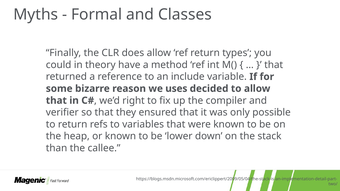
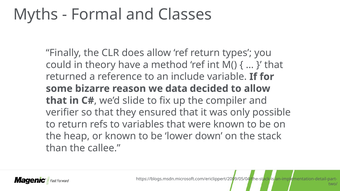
uses: uses -> data (176, 89)
right: right -> slide (133, 101)
